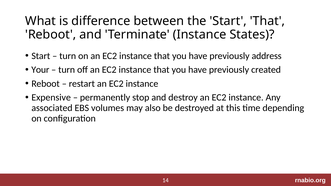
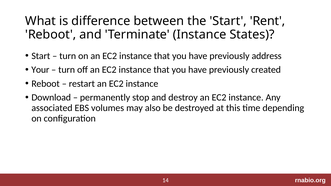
Start That: That -> Rent (268, 21)
Expensive: Expensive -> Download (51, 98)
